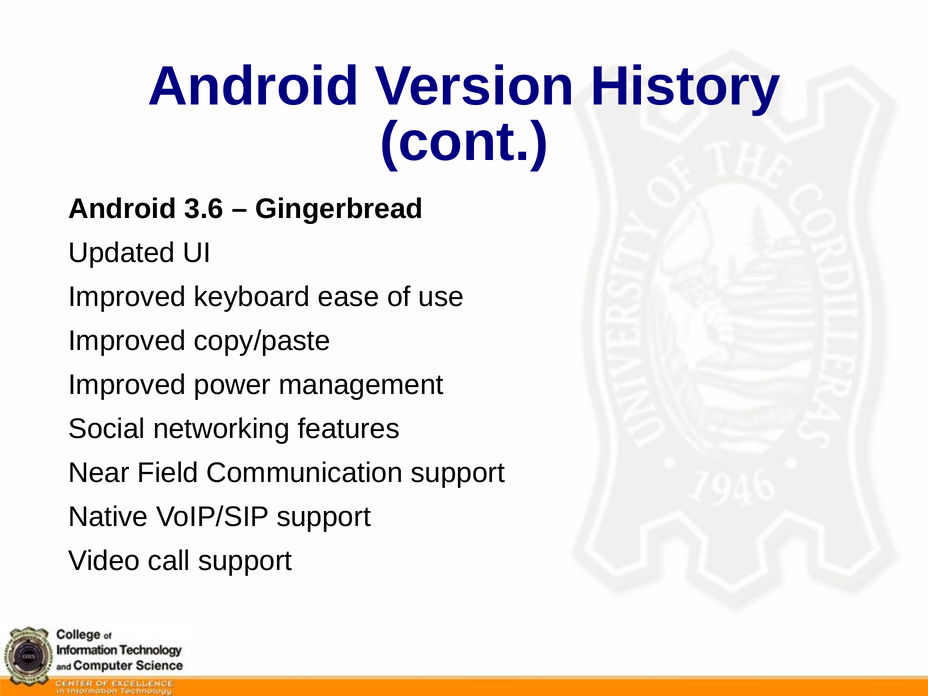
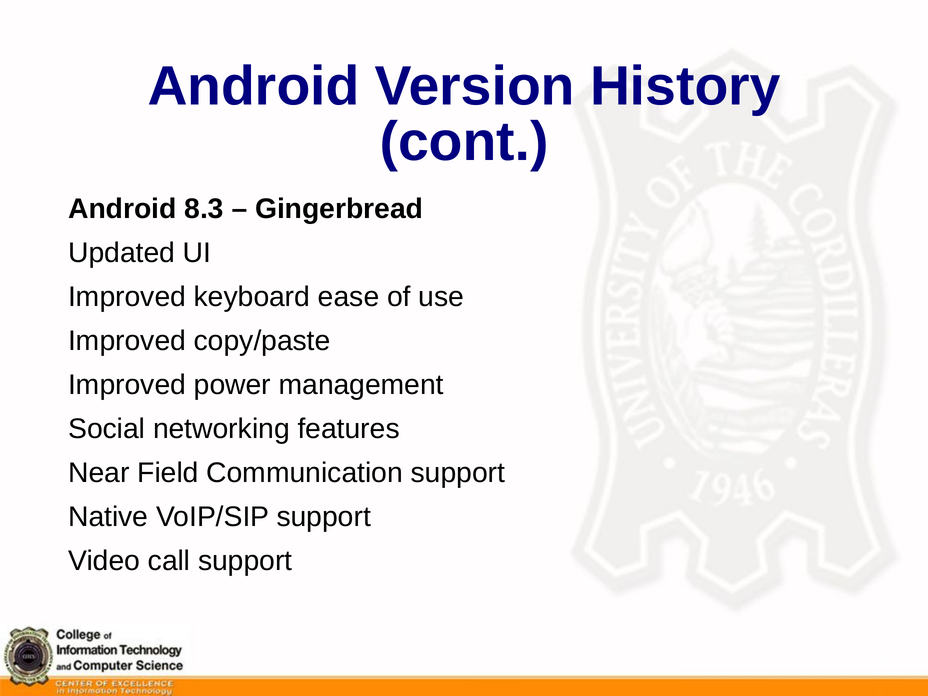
3.6: 3.6 -> 8.3 (204, 209)
